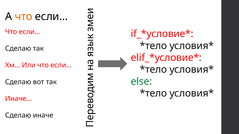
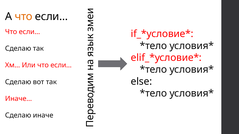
else colour: green -> black (141, 82)
